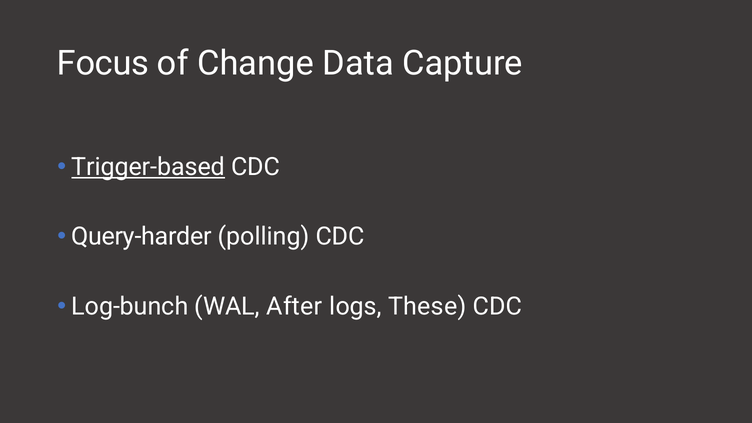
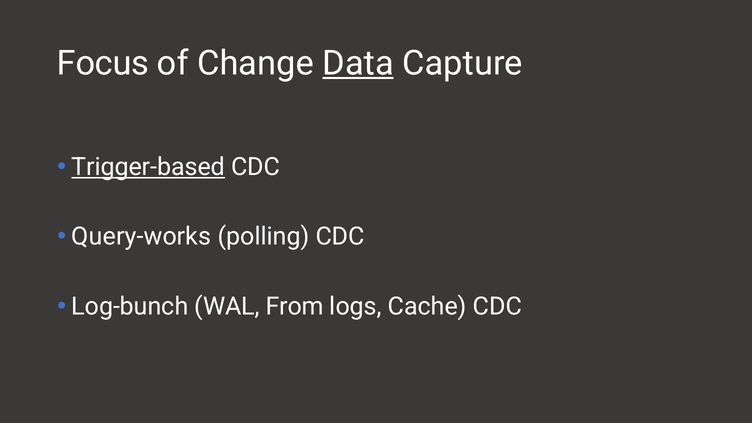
Data underline: none -> present (358, 63)
Query-harder: Query-harder -> Query-works (141, 237)
After: After -> From (295, 306)
These: These -> Cache (427, 306)
